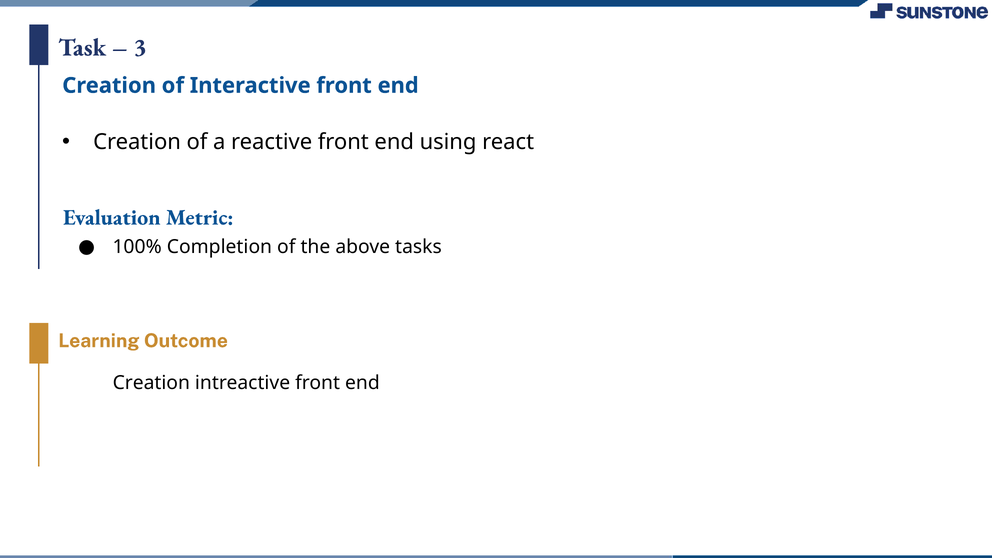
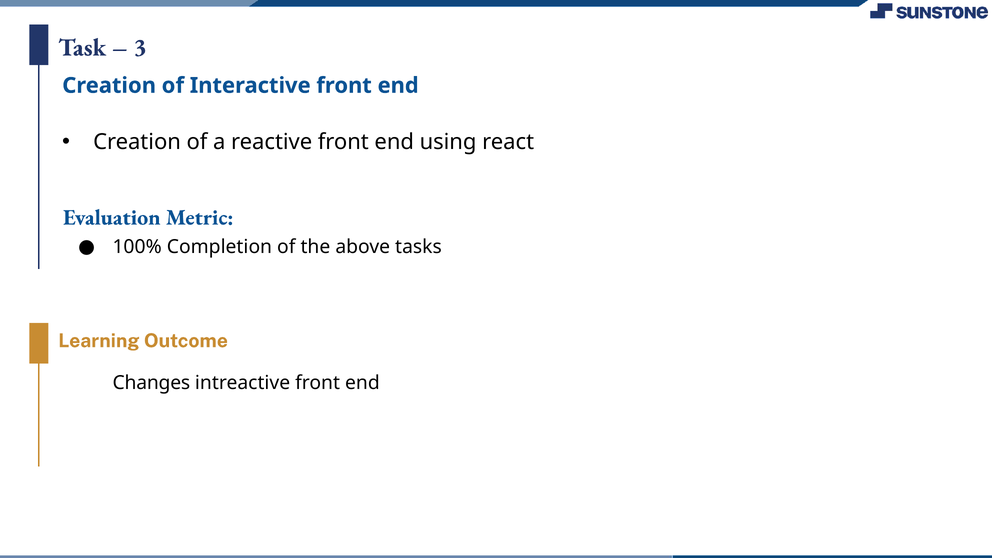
Creation: Creation -> Changes (151, 383)
